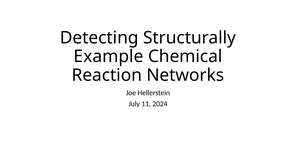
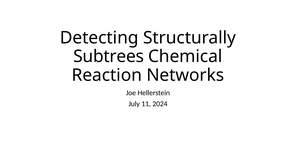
Example: Example -> Subtrees (109, 56)
